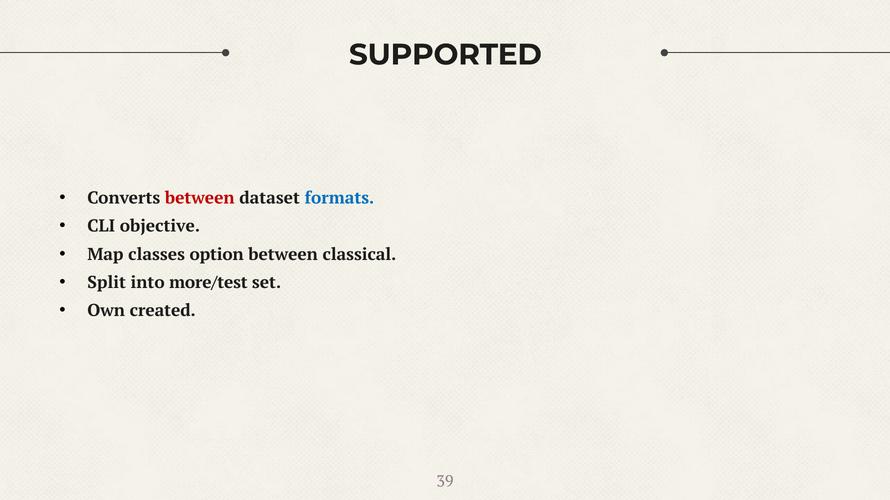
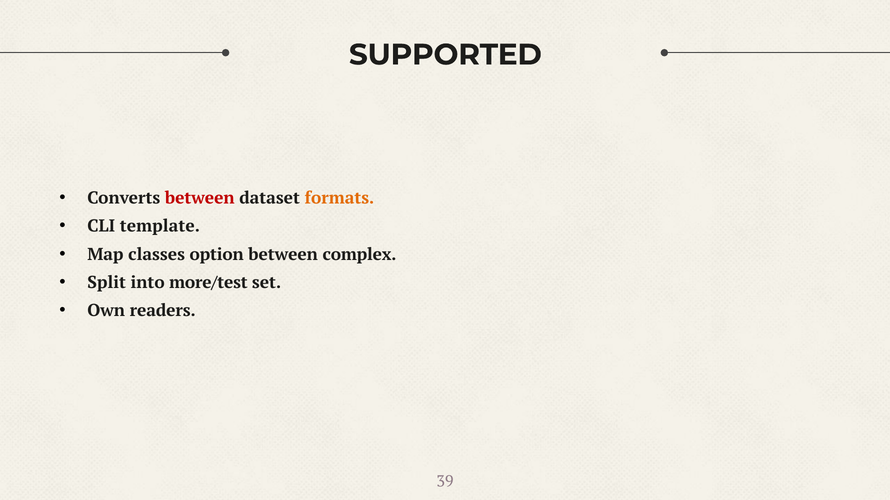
formats colour: blue -> orange (339, 198)
objective: objective -> template (160, 226)
classical: classical -> complex (360, 255)
created: created -> readers (163, 311)
